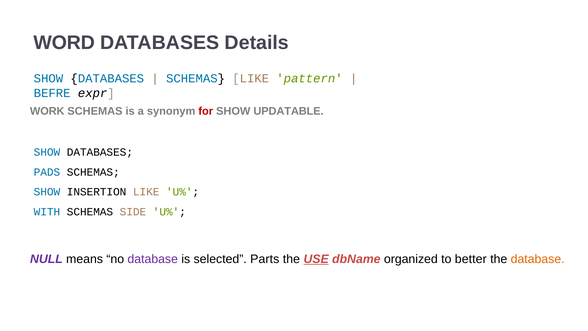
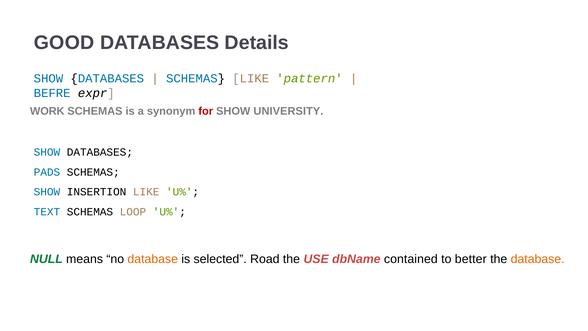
WORD: WORD -> GOOD (64, 43)
UPDATABLE: UPDATABLE -> UNIVERSITY (288, 111)
WITH: WITH -> TEXT (47, 212)
SIDE: SIDE -> LOOP (133, 212)
NULL colour: purple -> green (46, 259)
database colour: purple -> orange (153, 259)
Parts: Parts -> Road (265, 259)
USE underline: present -> none (316, 259)
organized: organized -> contained (411, 259)
